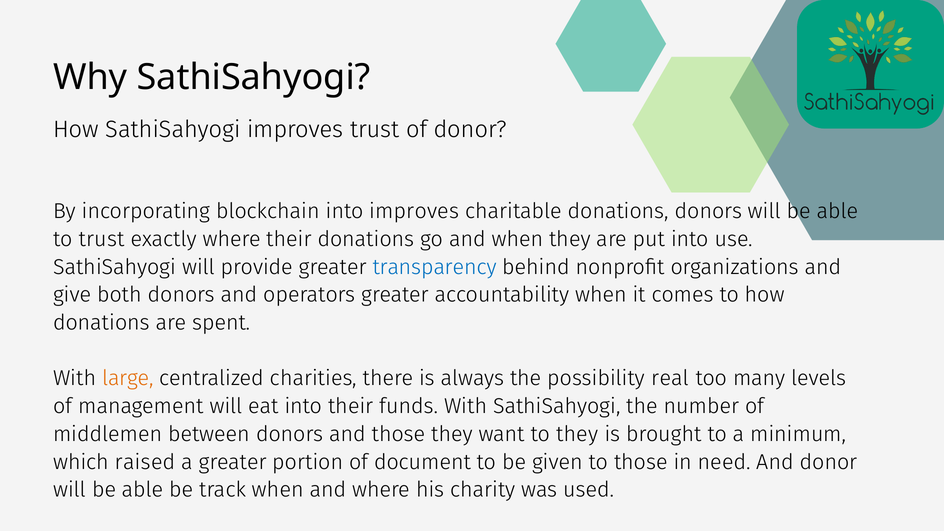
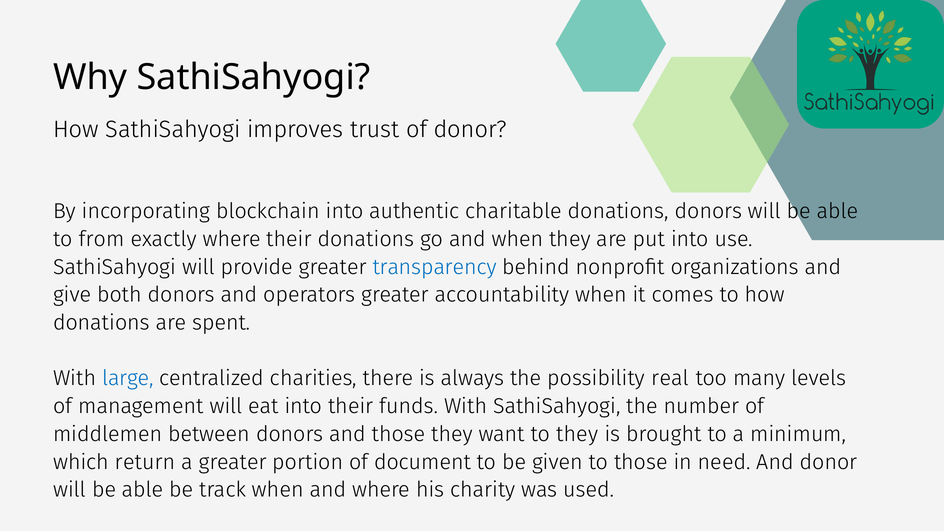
into improves: improves -> authentic (414, 211)
to trust: trust -> from (102, 239)
large colour: orange -> blue (128, 378)
raised: raised -> return (145, 462)
